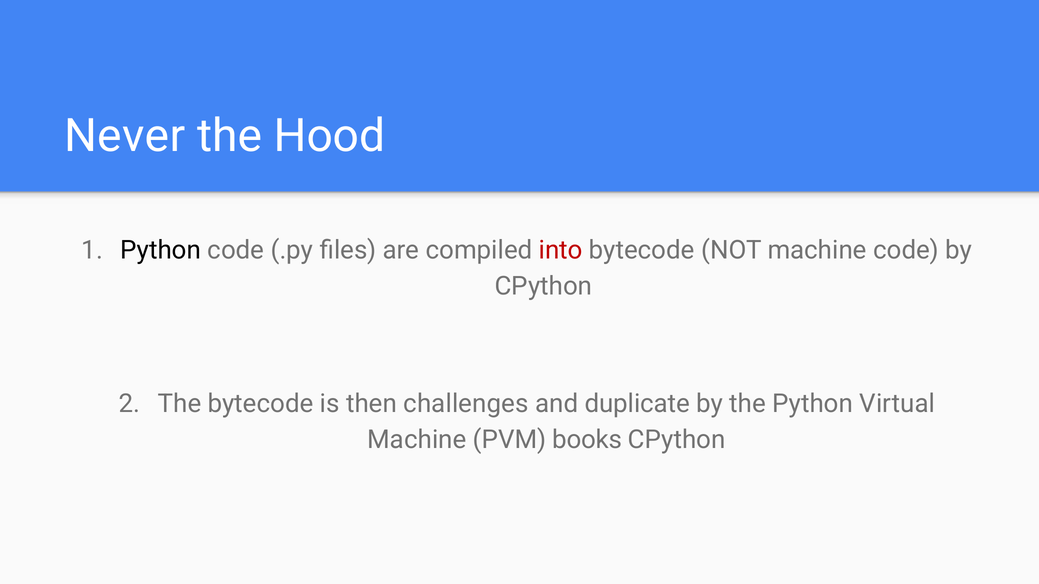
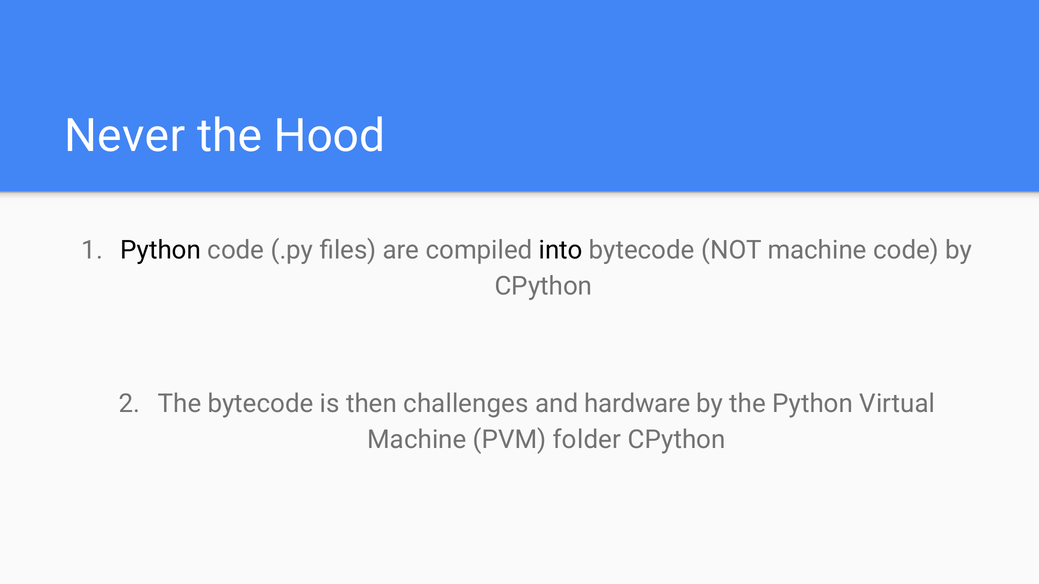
into colour: red -> black (561, 251)
duplicate: duplicate -> hardware (637, 404)
books: books -> folder (587, 440)
